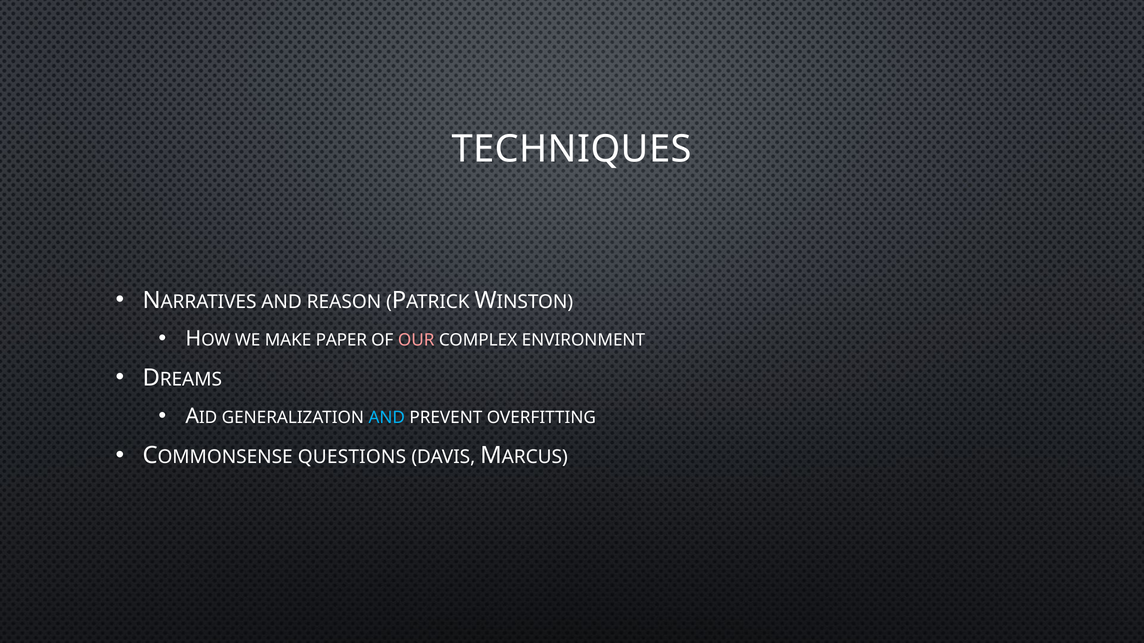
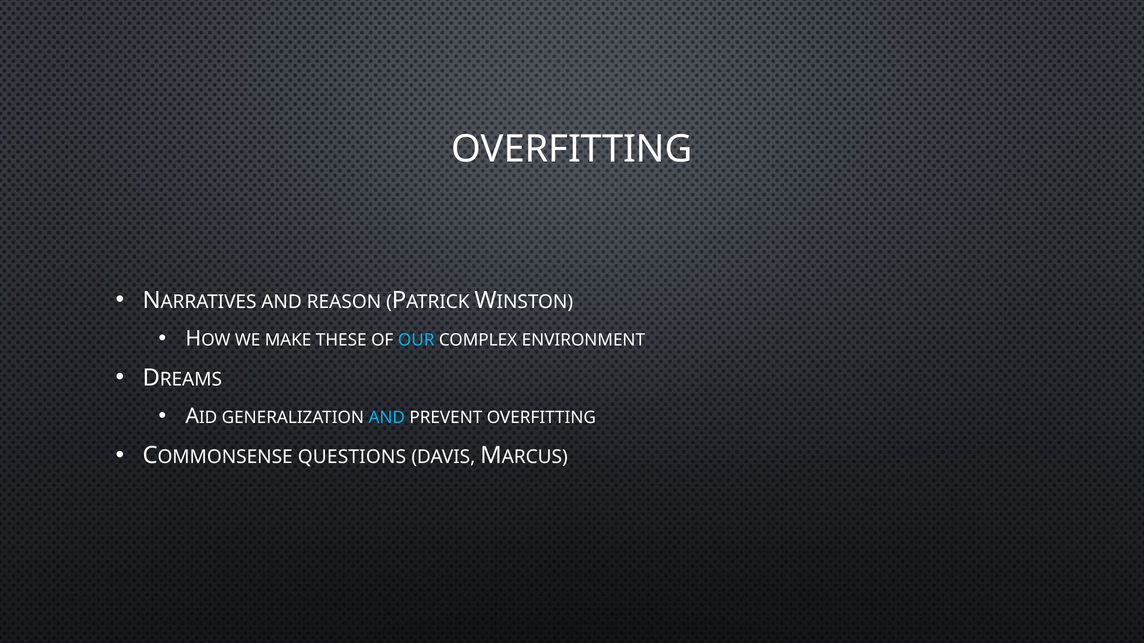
TECHNIQUES: TECHNIQUES -> OVERFITTING (572, 149)
PAPER: PAPER -> THESE (341, 340)
OUR colour: pink -> light blue (416, 340)
